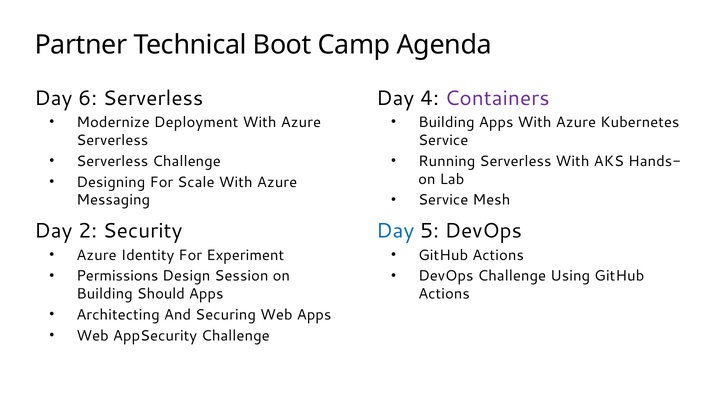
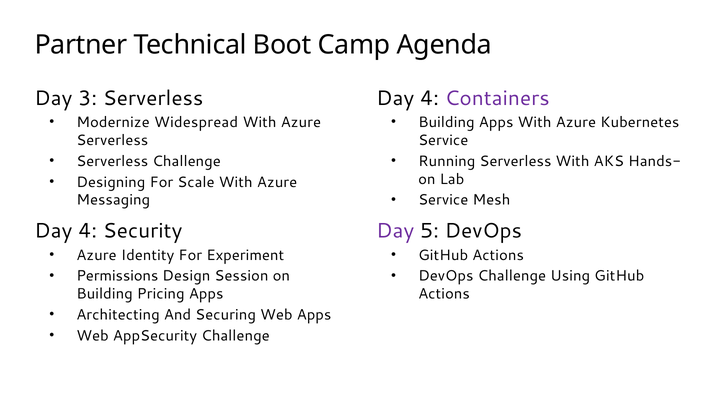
6: 6 -> 3 (88, 98)
Deployment: Deployment -> Widespread (196, 122)
2: 2 -> 4 (88, 231)
Day colour: blue -> purple (395, 231)
Should: Should -> Pricing (161, 294)
